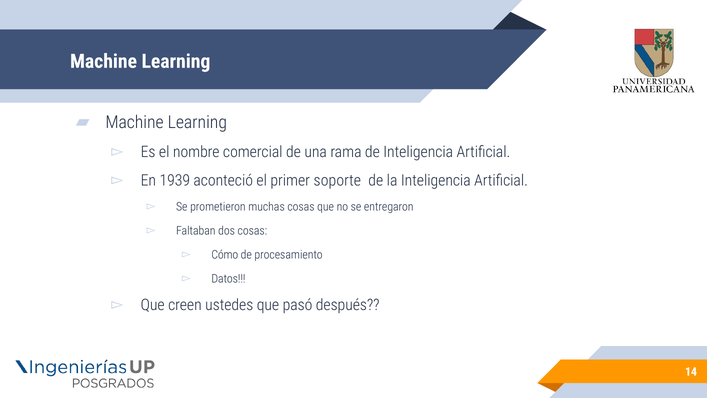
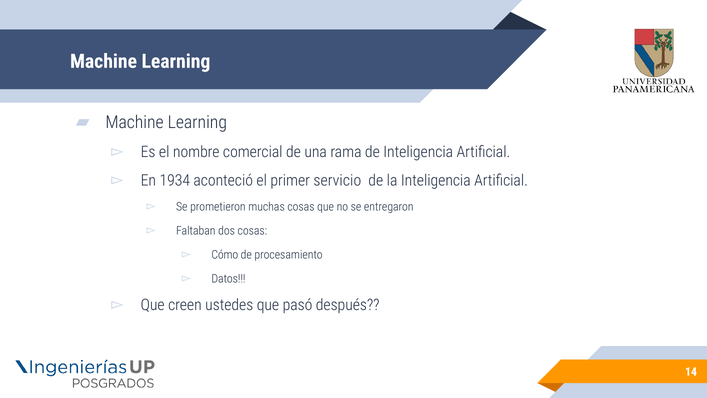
1939: 1939 -> 1934 (175, 181)
soporte: soporte -> servicio (337, 181)
